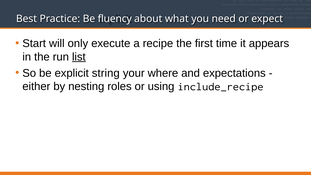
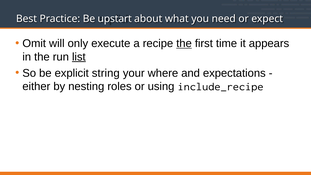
fluency: fluency -> upstart (115, 19)
Start: Start -> Omit (34, 43)
the underline: none -> present (184, 43)
